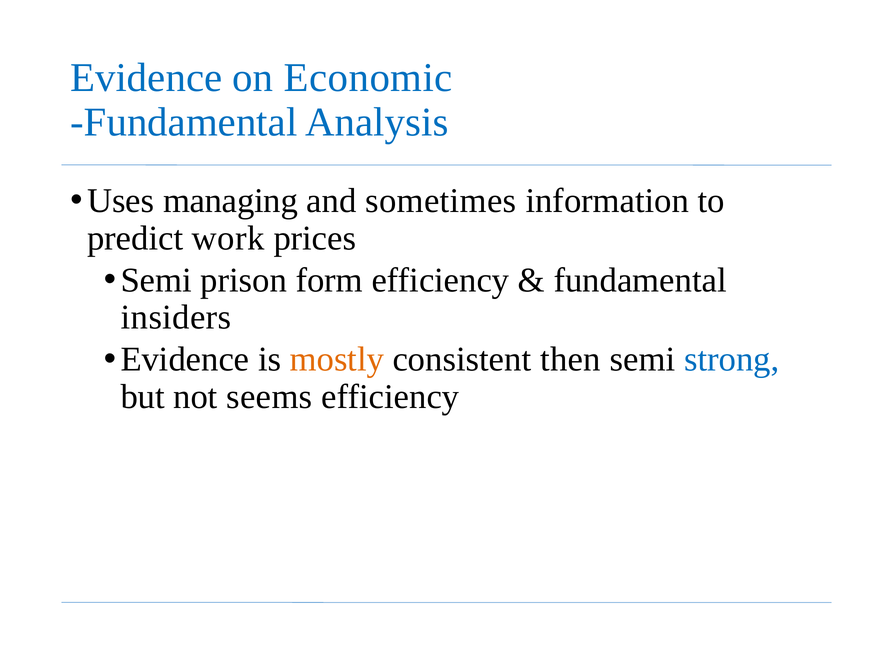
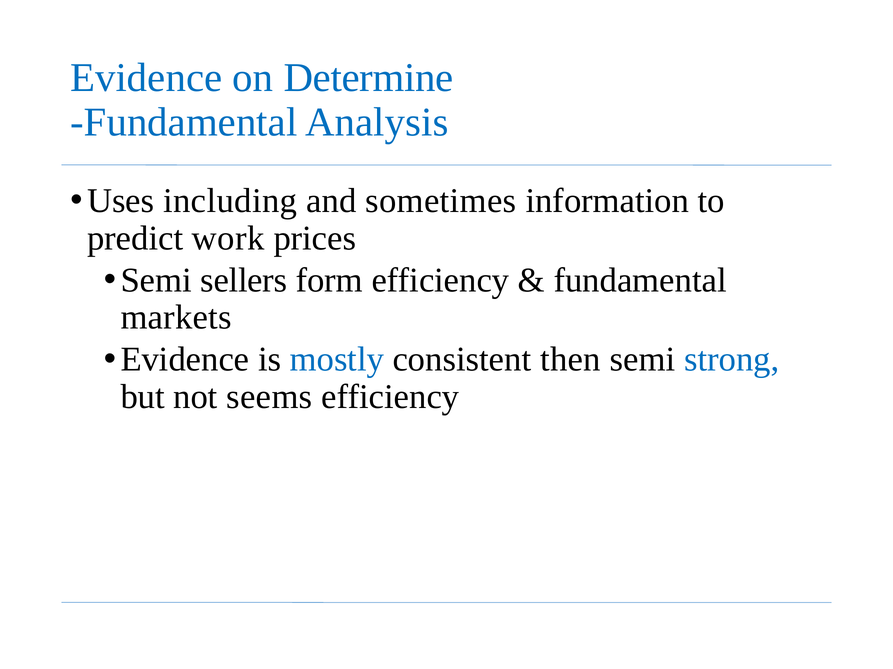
Economic: Economic -> Determine (369, 78)
managing: managing -> including (230, 201)
prison: prison -> sellers (244, 280)
insiders: insiders -> markets (176, 318)
mostly colour: orange -> blue (337, 360)
